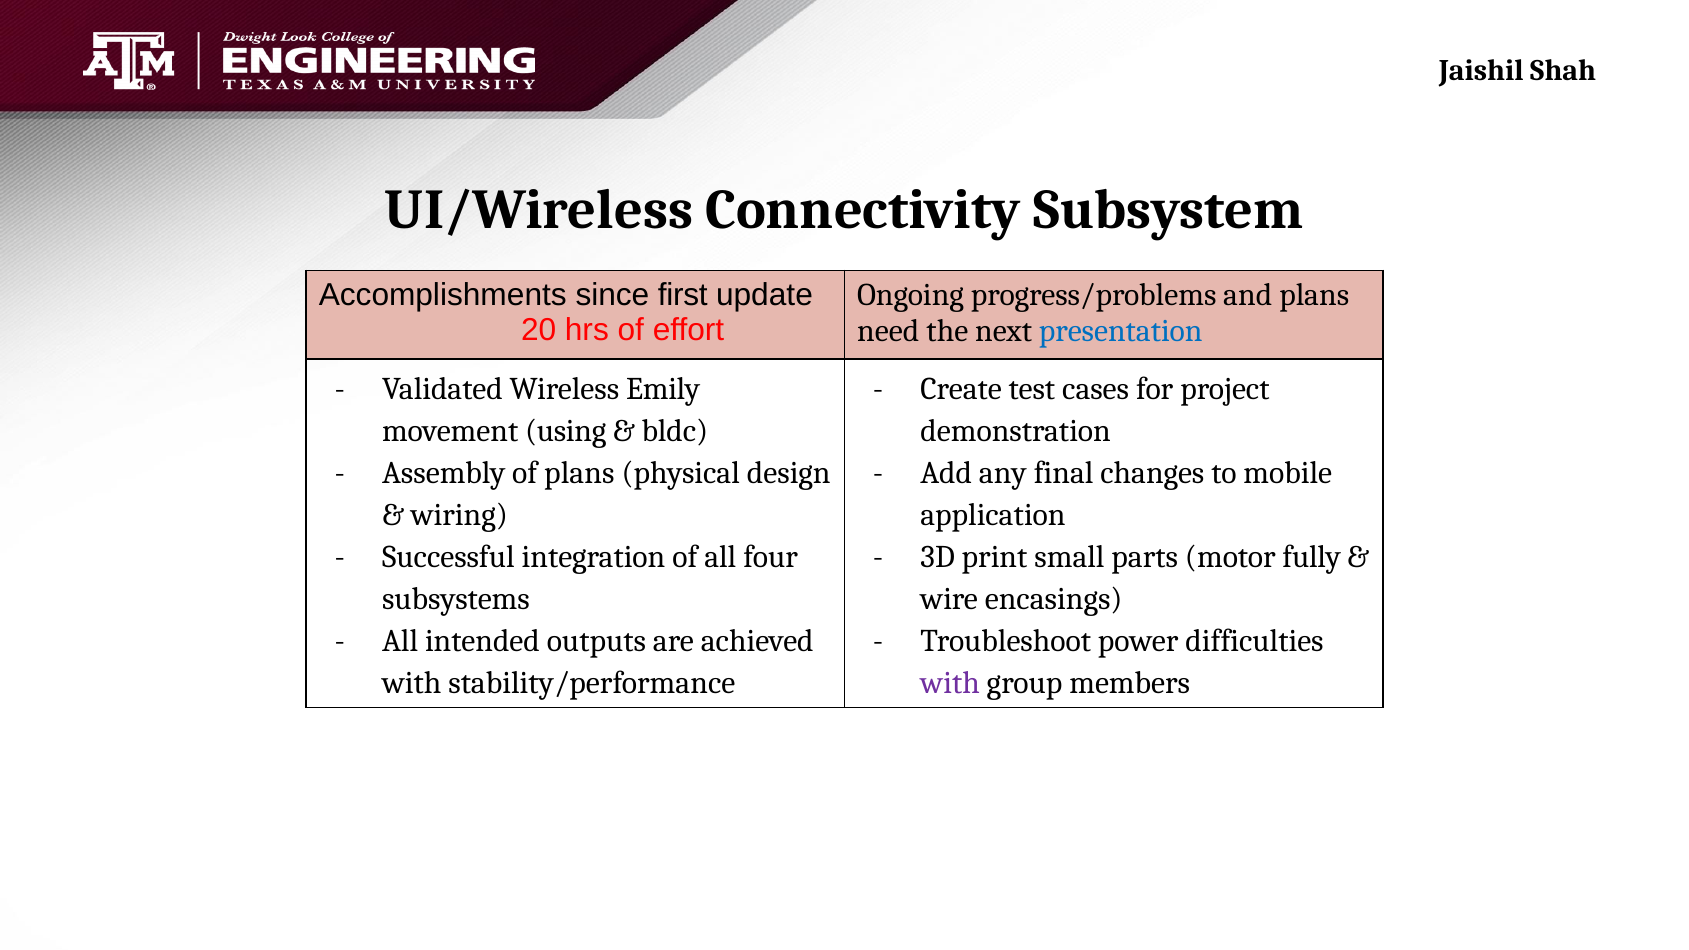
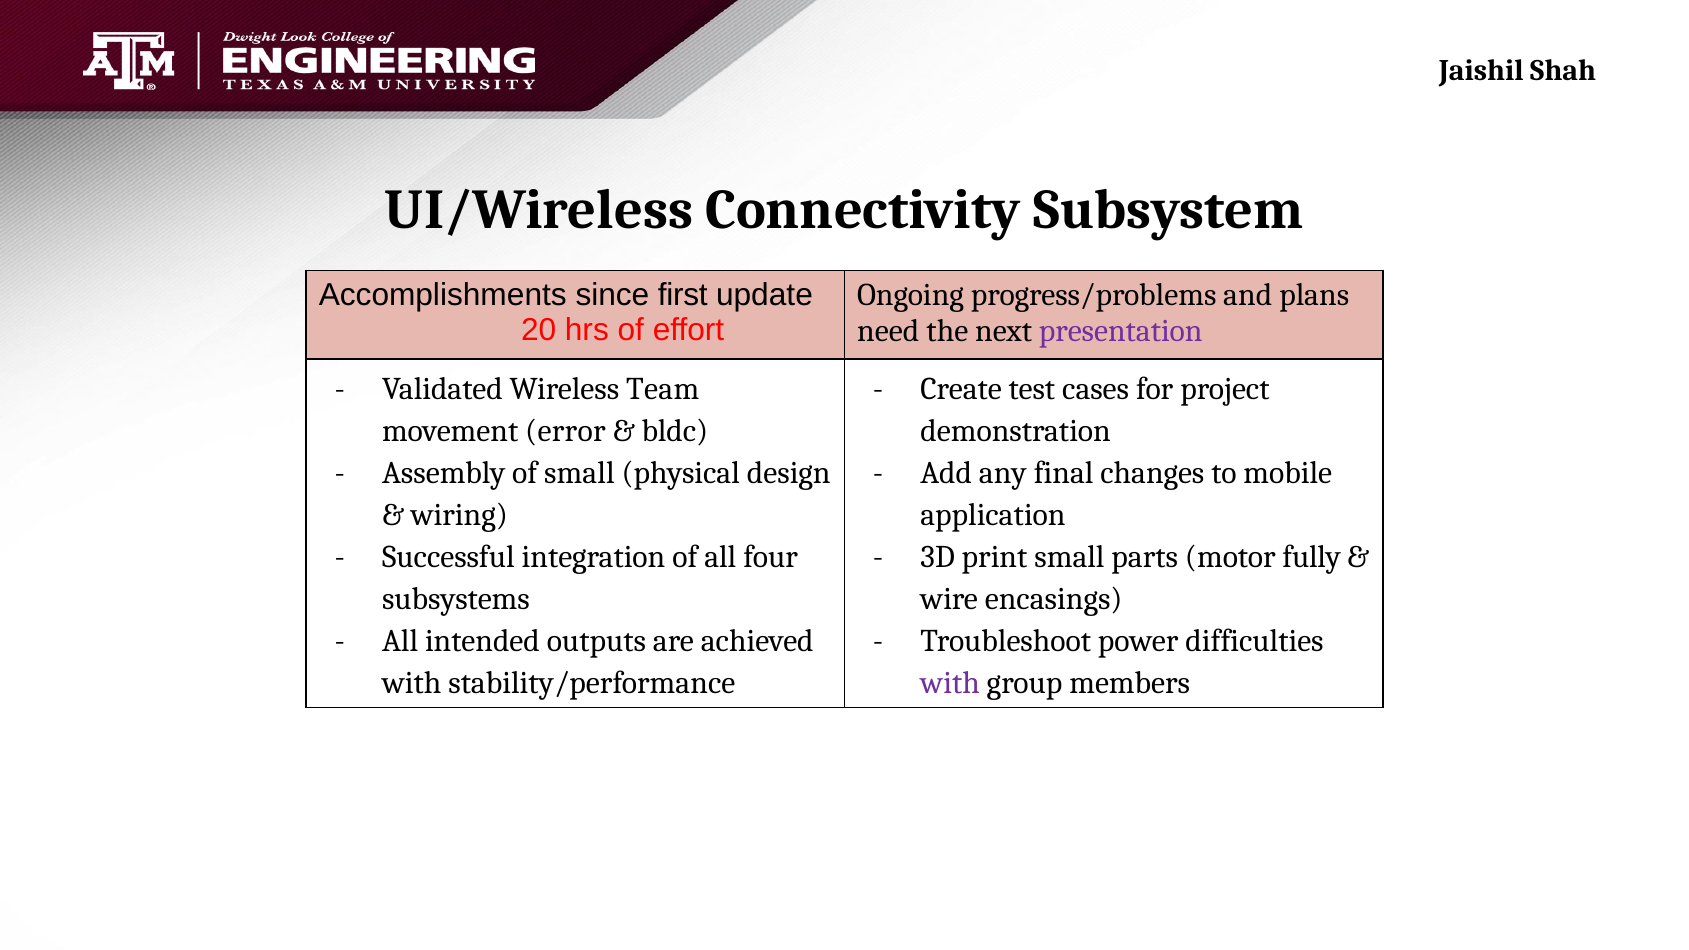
presentation colour: blue -> purple (1121, 331)
Emily: Emily -> Team (663, 389)
using: using -> error (565, 431)
of plans: plans -> small (579, 473)
